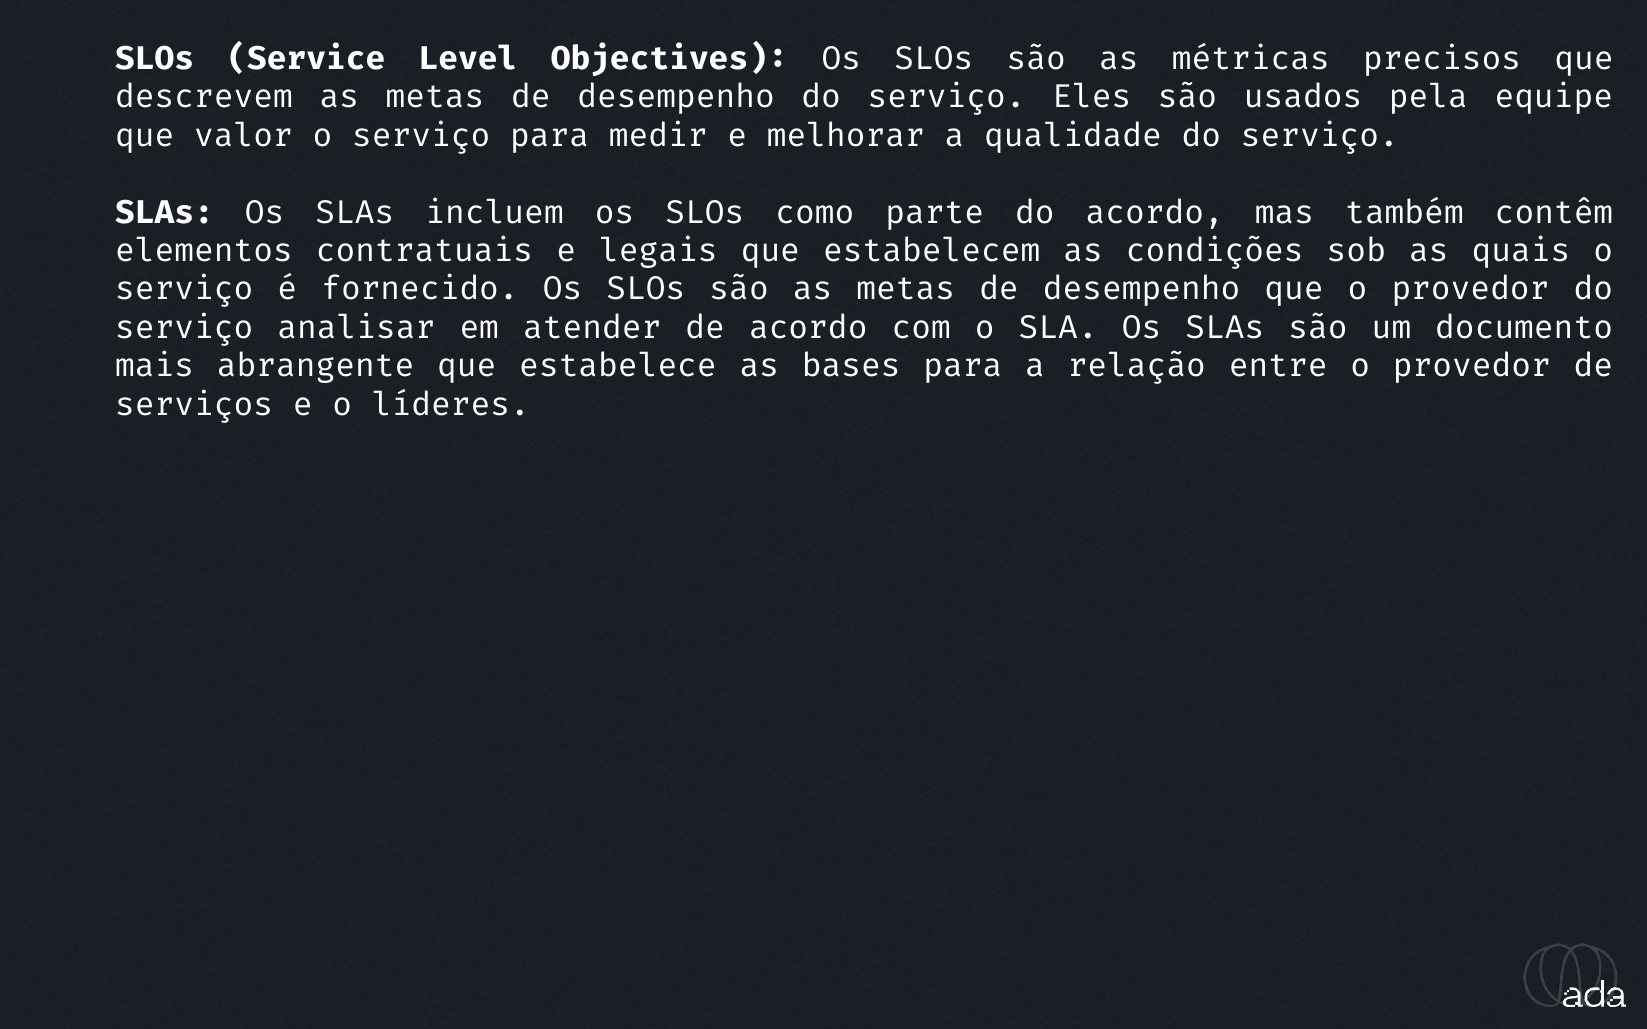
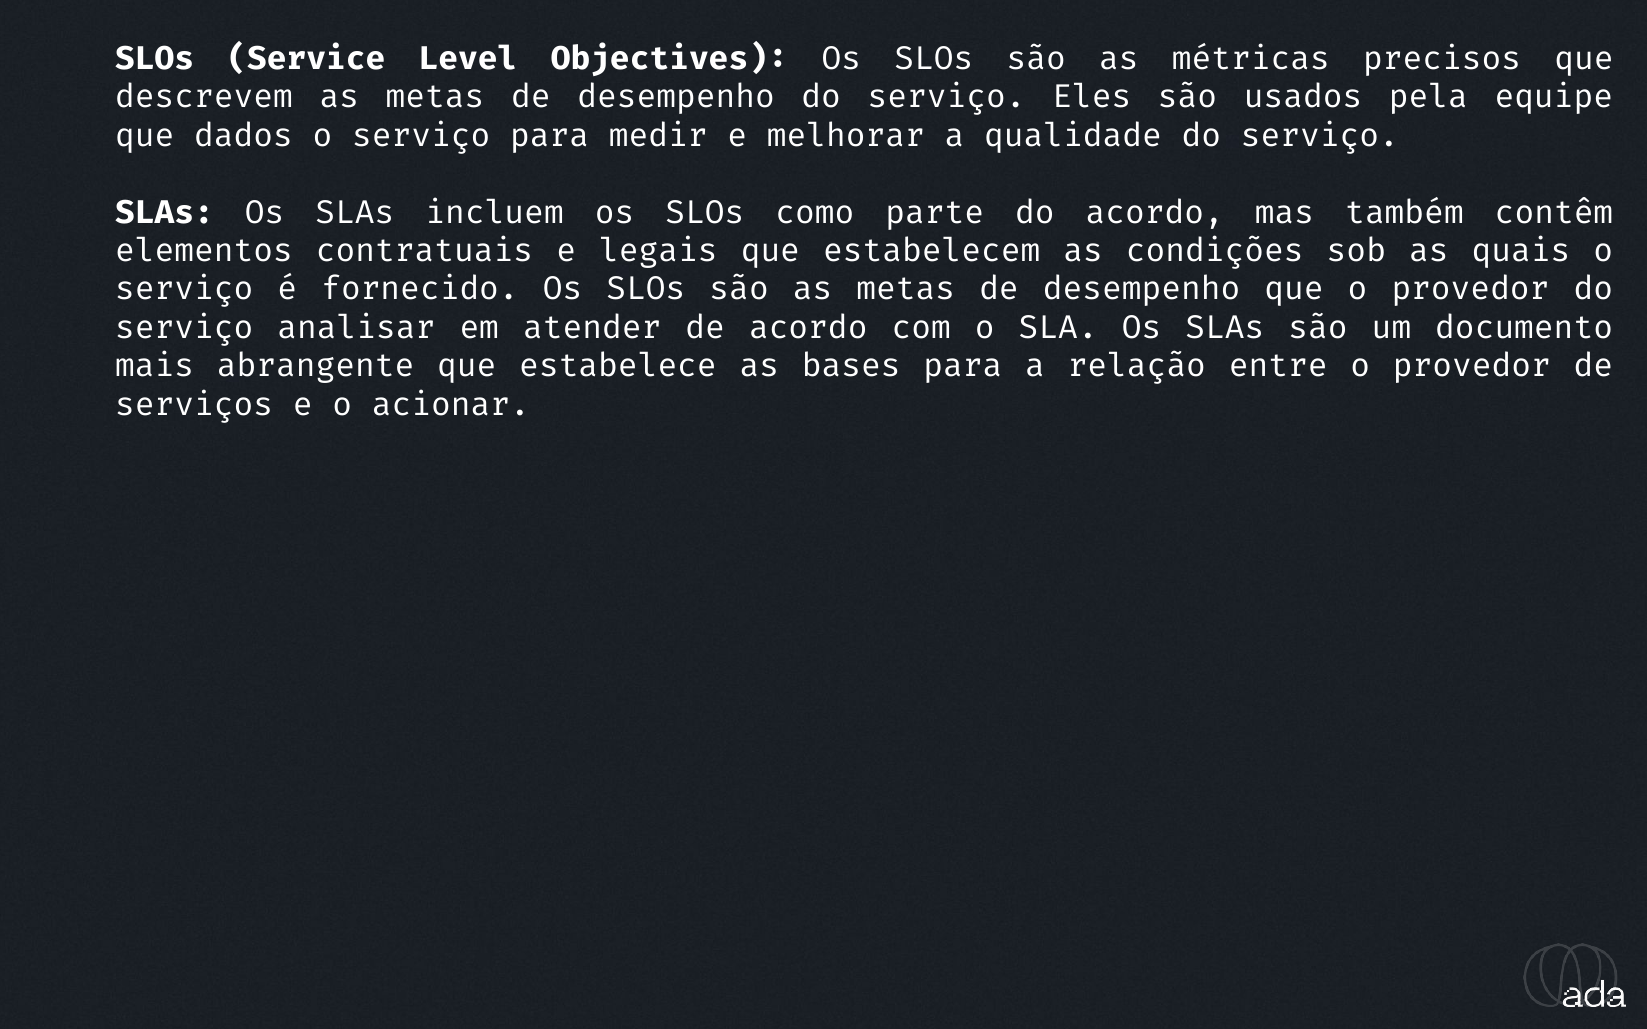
valor: valor -> dados (243, 136)
líderes: líderes -> acionar (451, 405)
